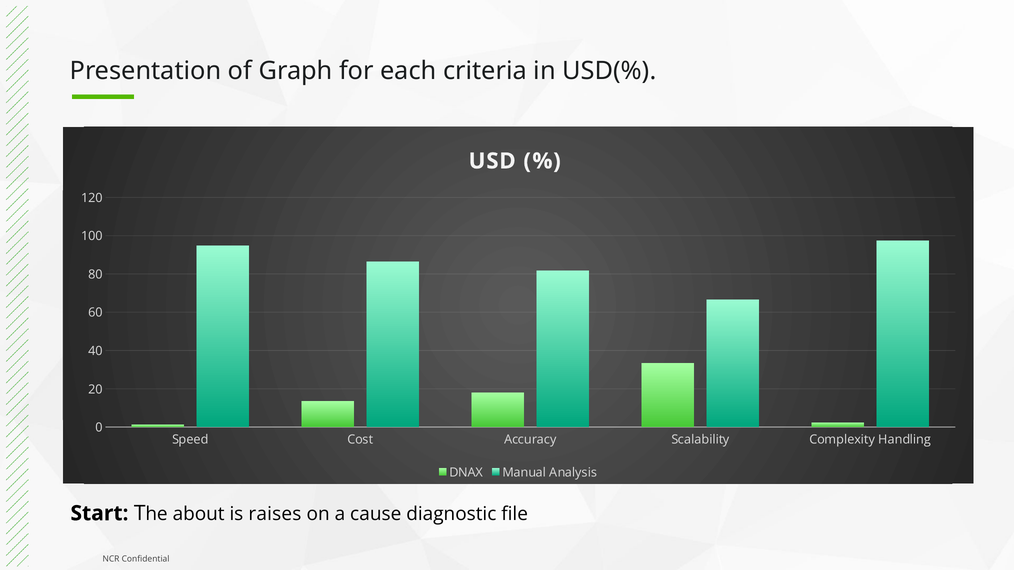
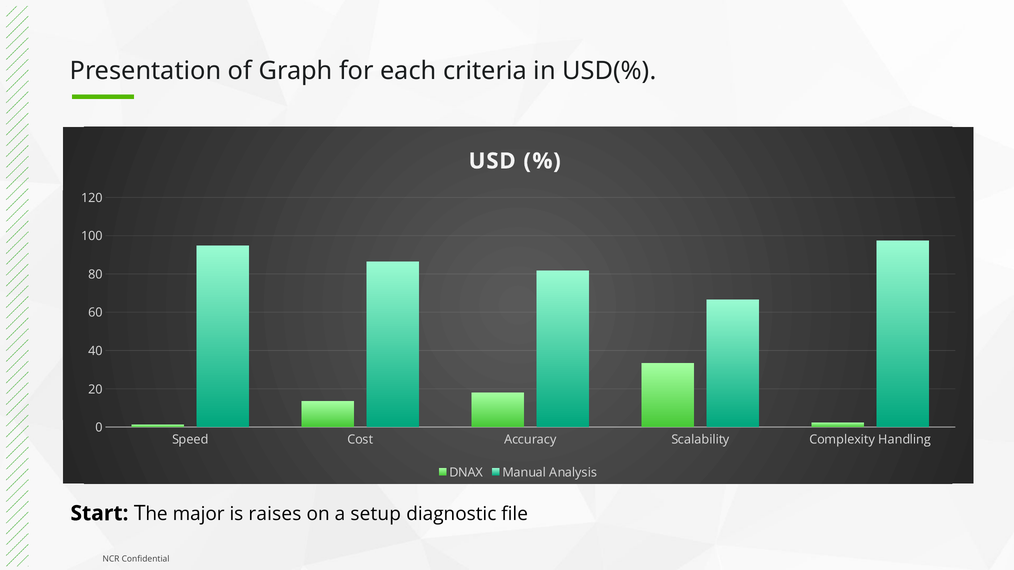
about: about -> major (199, 514)
cause: cause -> setup (376, 514)
